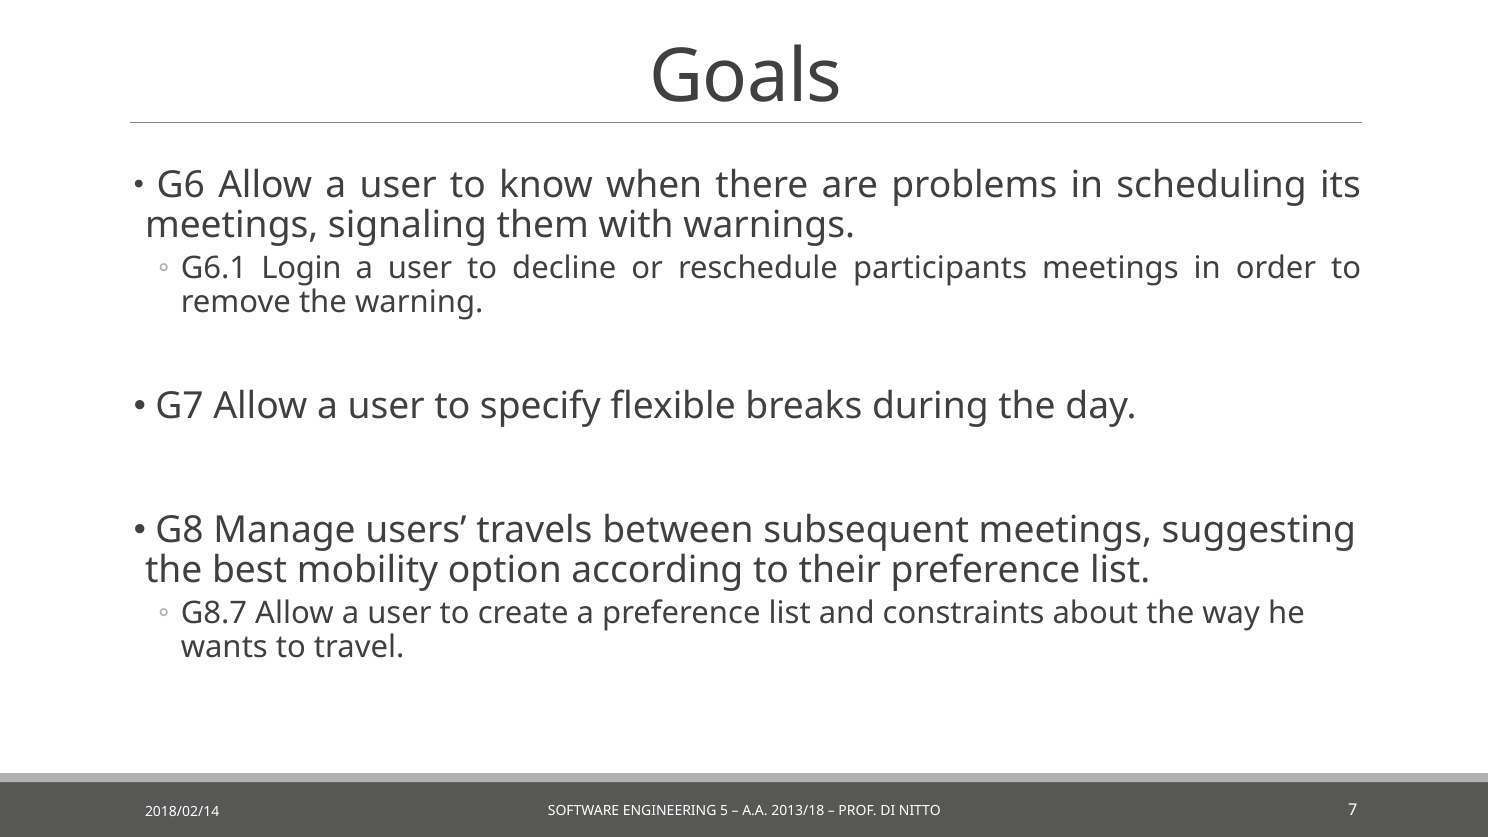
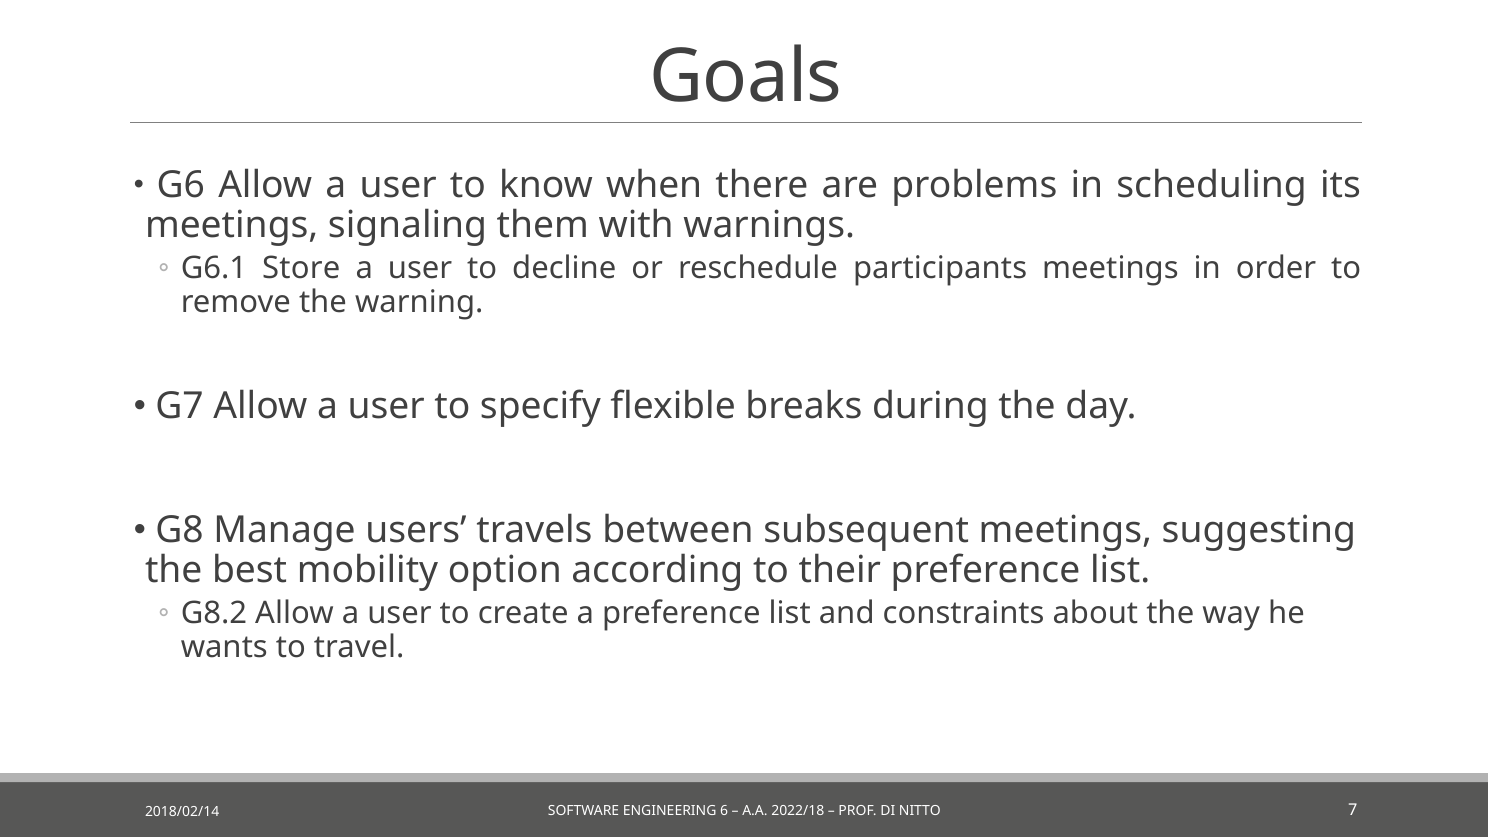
Login: Login -> Store (301, 269)
G8.7: G8.7 -> G8.2 (214, 614)
5: 5 -> 6 (724, 811)
2013/18: 2013/18 -> 2022/18 (798, 811)
